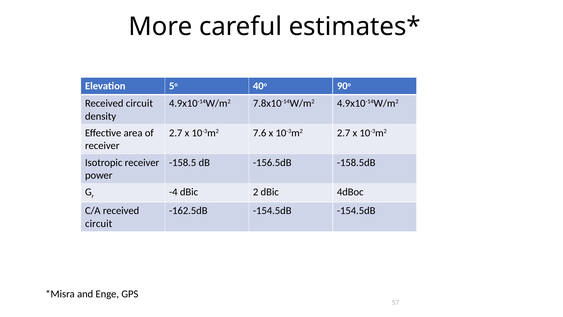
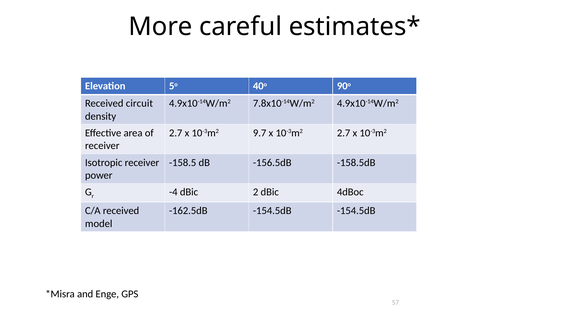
7.6: 7.6 -> 9.7 (260, 133)
circuit: circuit -> model (99, 223)
